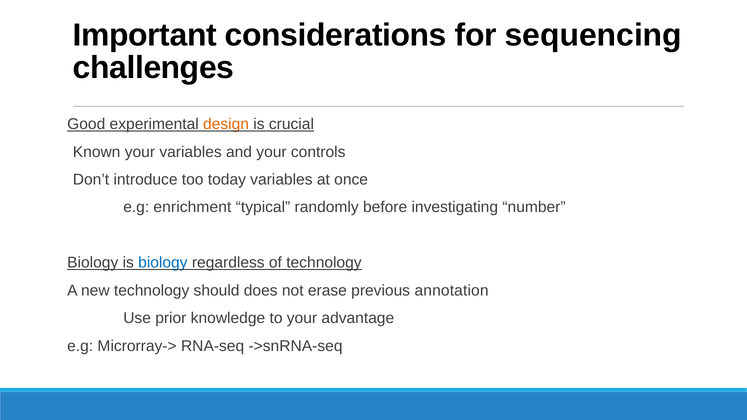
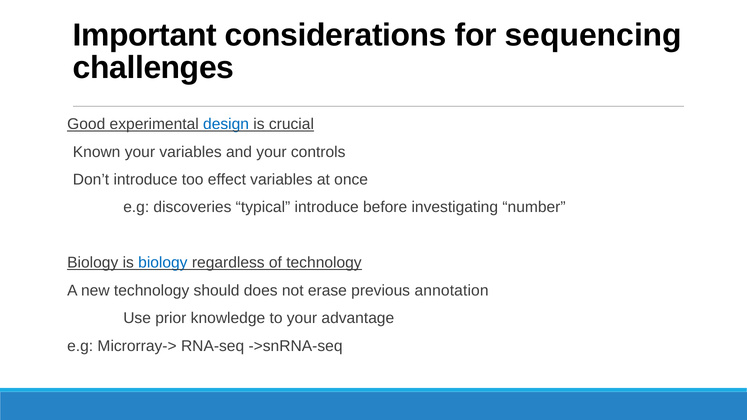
design colour: orange -> blue (226, 124)
today: today -> effect (227, 180)
enrichment: enrichment -> discoveries (192, 207)
typical randomly: randomly -> introduce (327, 207)
